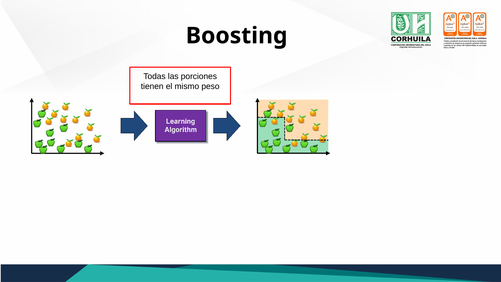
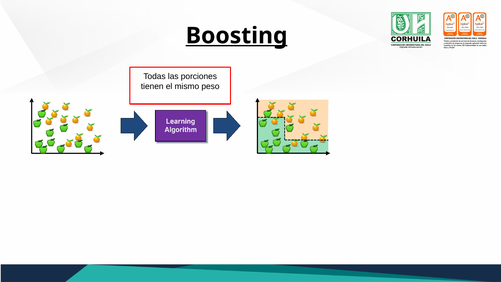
Boosting underline: none -> present (237, 36)
